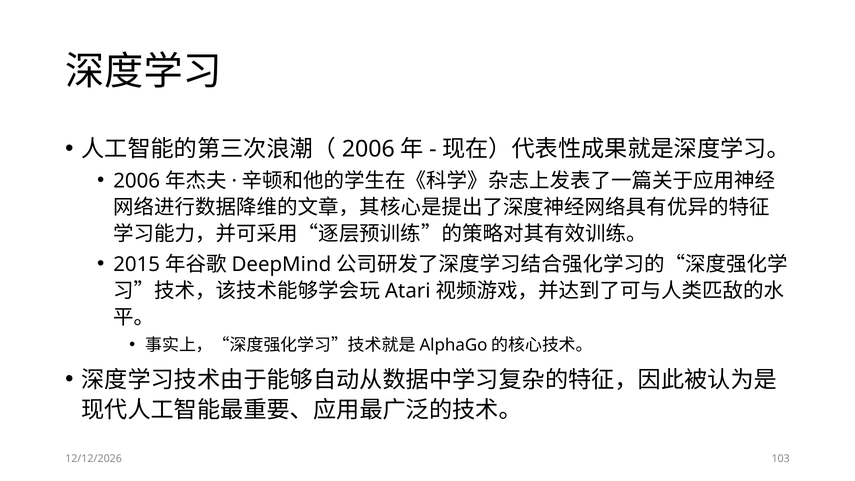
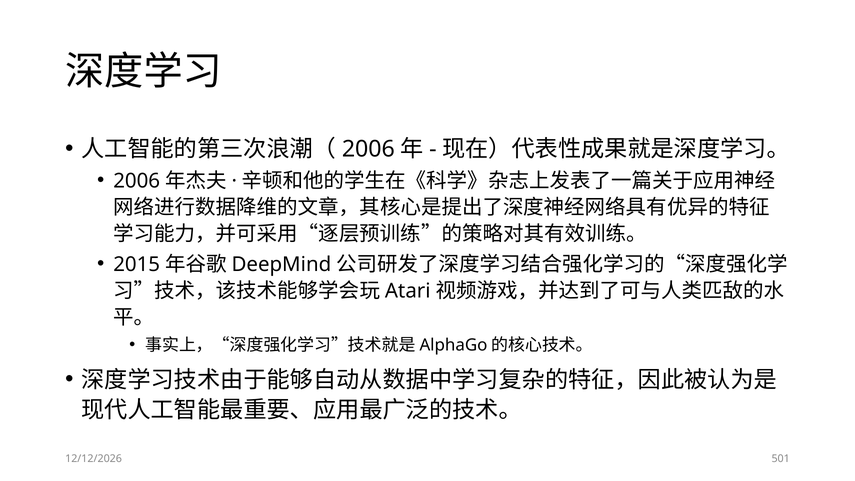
103: 103 -> 501 (781, 458)
